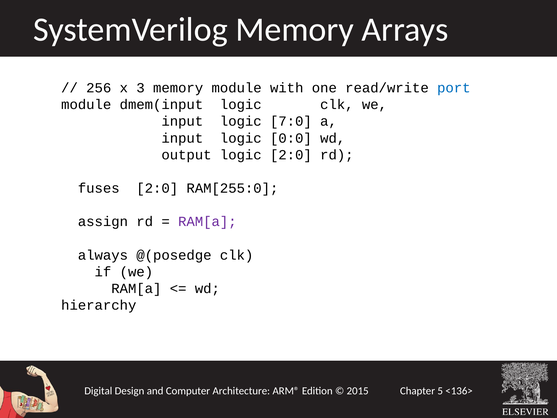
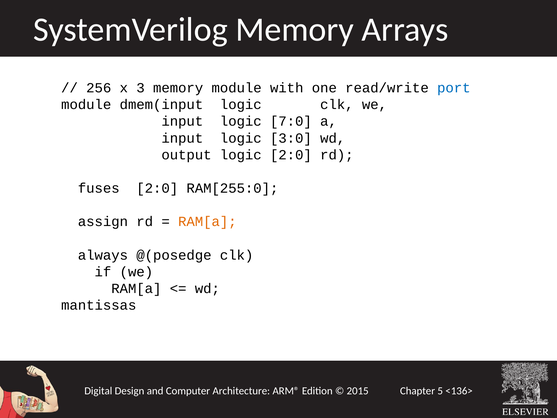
0:0: 0:0 -> 3:0 (291, 138)
RAM[a colour: purple -> orange (207, 222)
hierarchy: hierarchy -> mantissas (99, 305)
